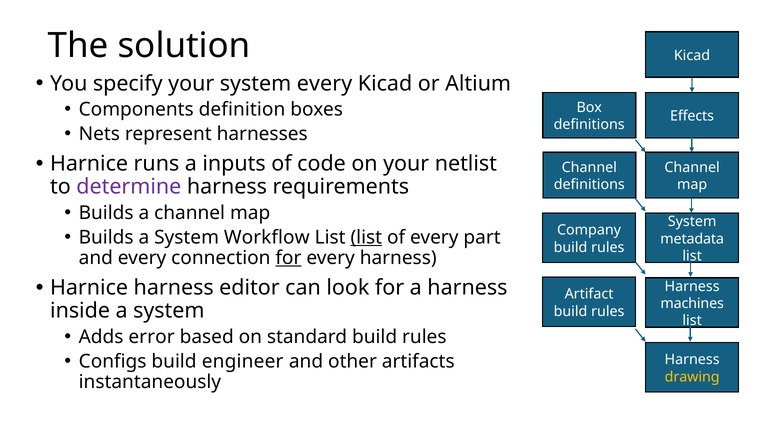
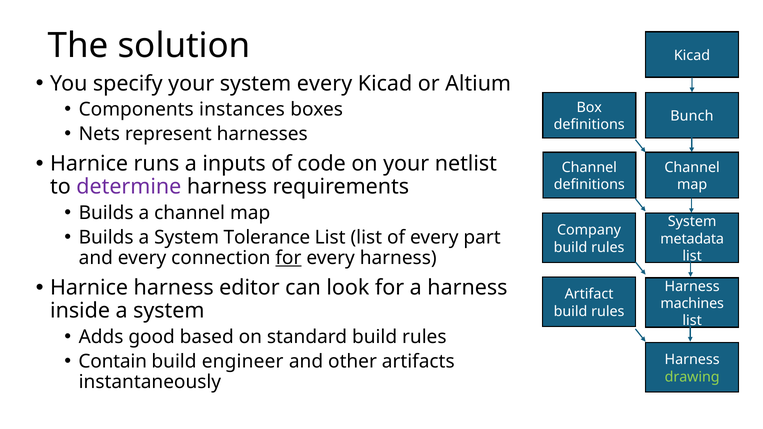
definition: definition -> instances (242, 109)
Effects: Effects -> Bunch (692, 116)
Workflow: Workflow -> Tolerance (267, 237)
list underline: present -> none (366, 237)
error: error -> good (152, 337)
Configs: Configs -> Contain (113, 361)
drawing colour: yellow -> light green (692, 377)
